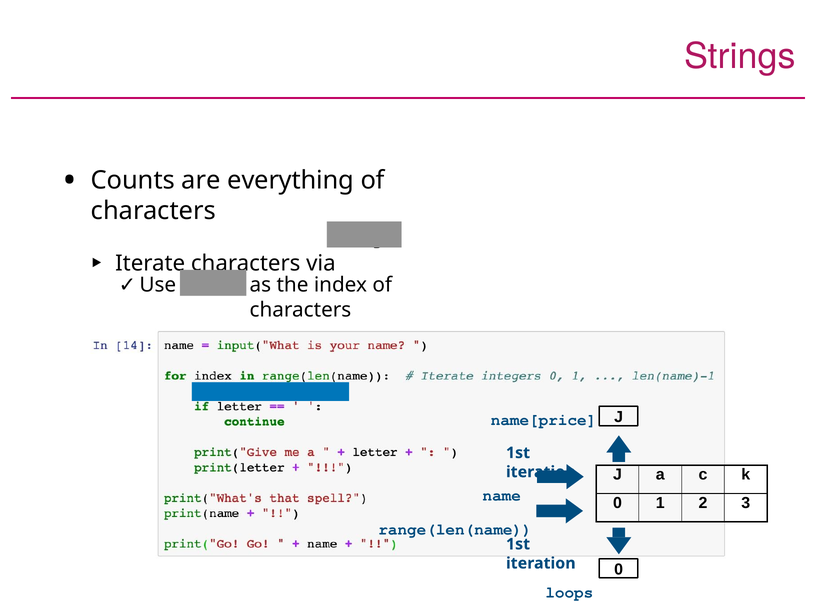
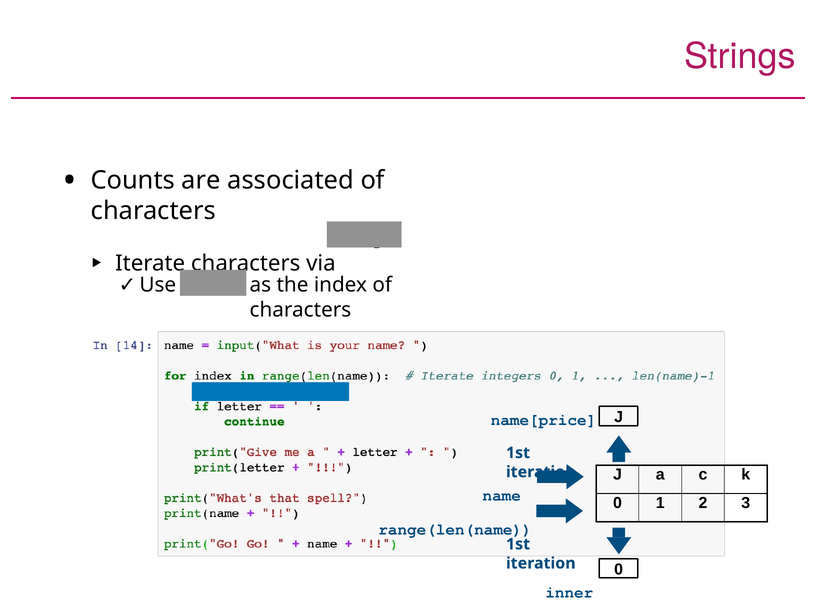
everything: everything -> associated (291, 180)
loops: loops -> inner (569, 592)
